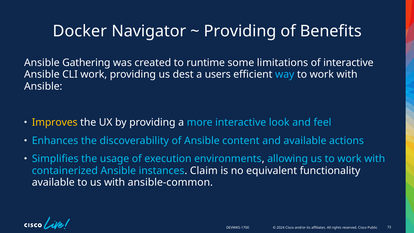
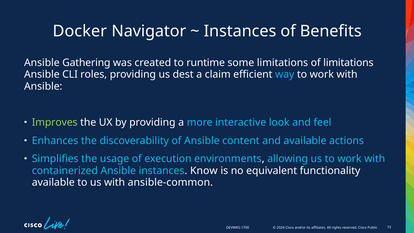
Providing: Providing -> Instances (240, 31)
of interactive: interactive -> limitations (348, 63)
CLI work: work -> roles (94, 74)
users: users -> claim (218, 74)
Improves colour: yellow -> light green (55, 122)
Claim: Claim -> Know (204, 171)
